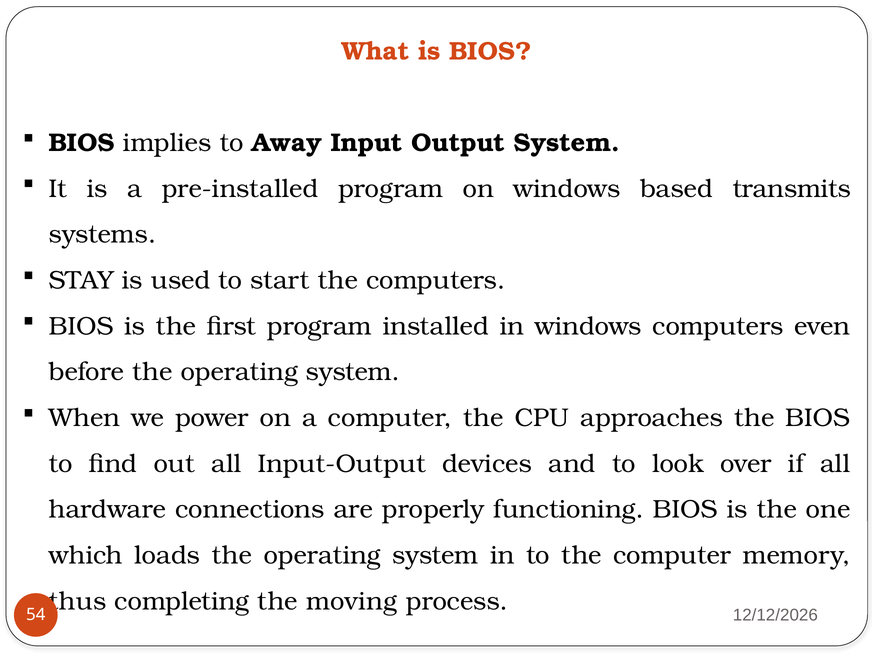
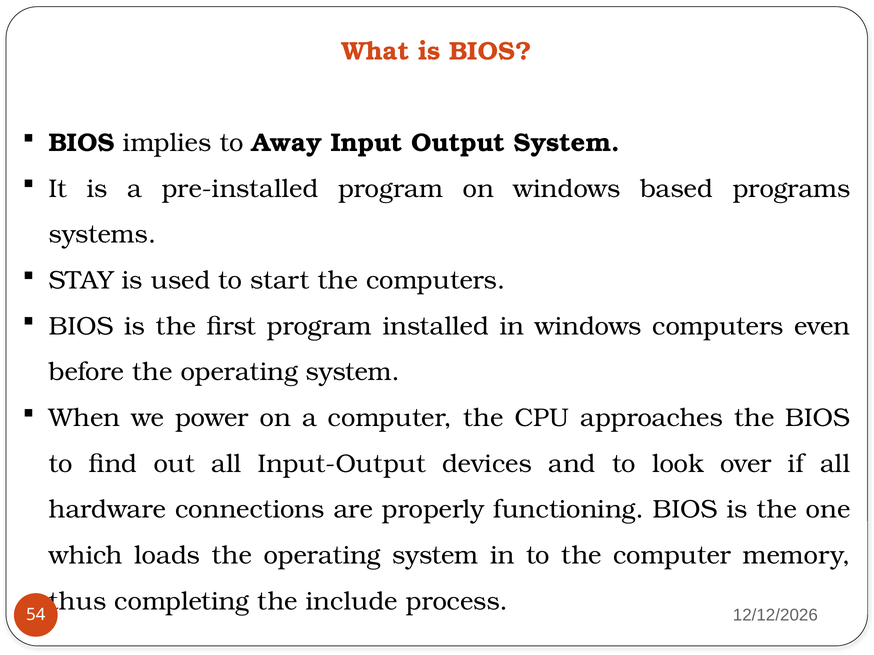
transmits: transmits -> programs (792, 189)
moving: moving -> include (352, 602)
